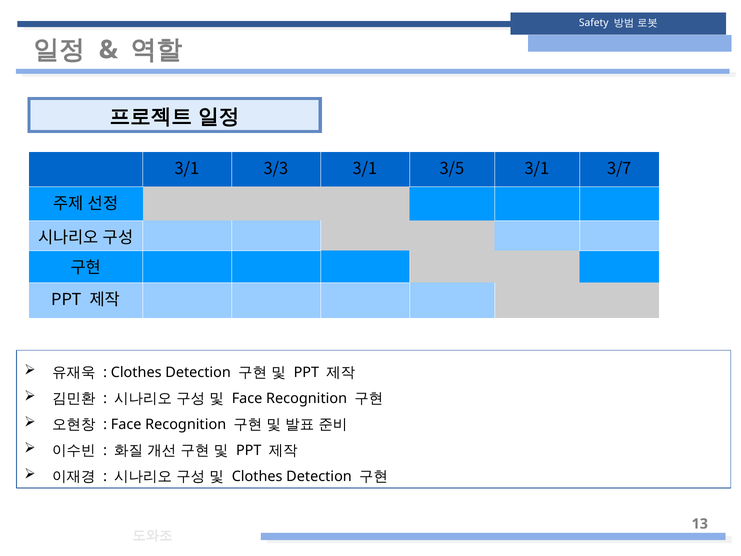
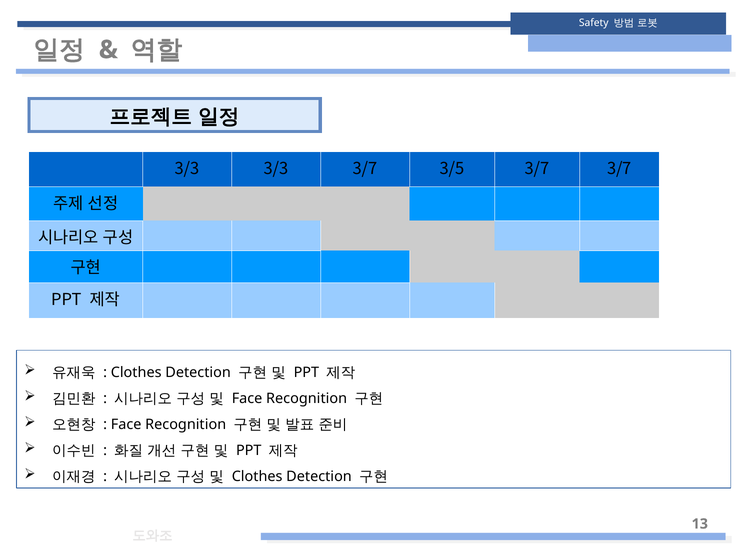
3/1: 3/1 -> 3/3 (187, 169)
3/3 3/1: 3/1 -> 3/7 (365, 169)
3/5 3/1: 3/1 -> 3/7 (537, 169)
